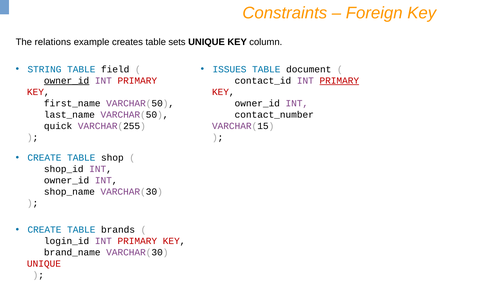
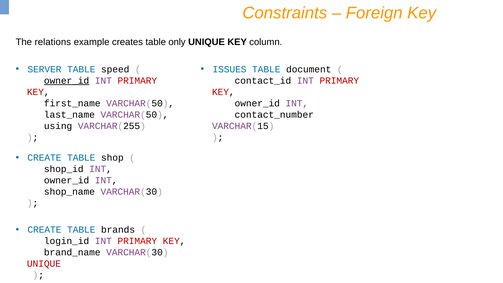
sets: sets -> only (177, 42)
STRING: STRING -> SERVER (44, 69)
field: field -> speed (115, 69)
PRIMARY underline: present -> none (339, 81)
quick: quick -> using (58, 126)
